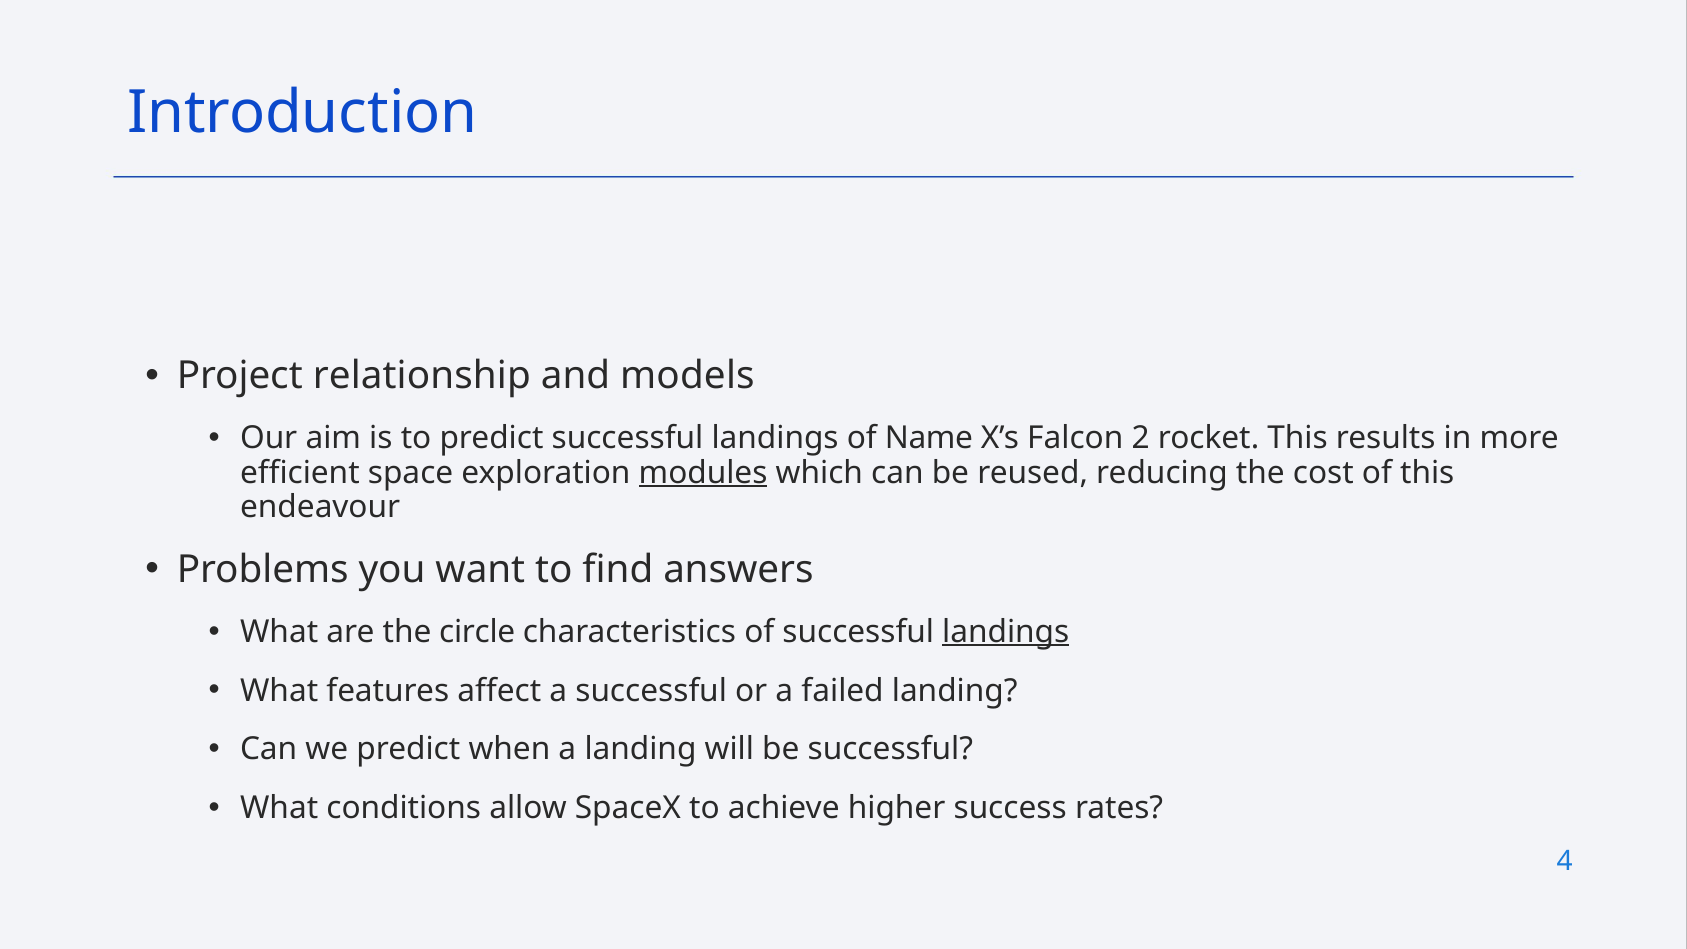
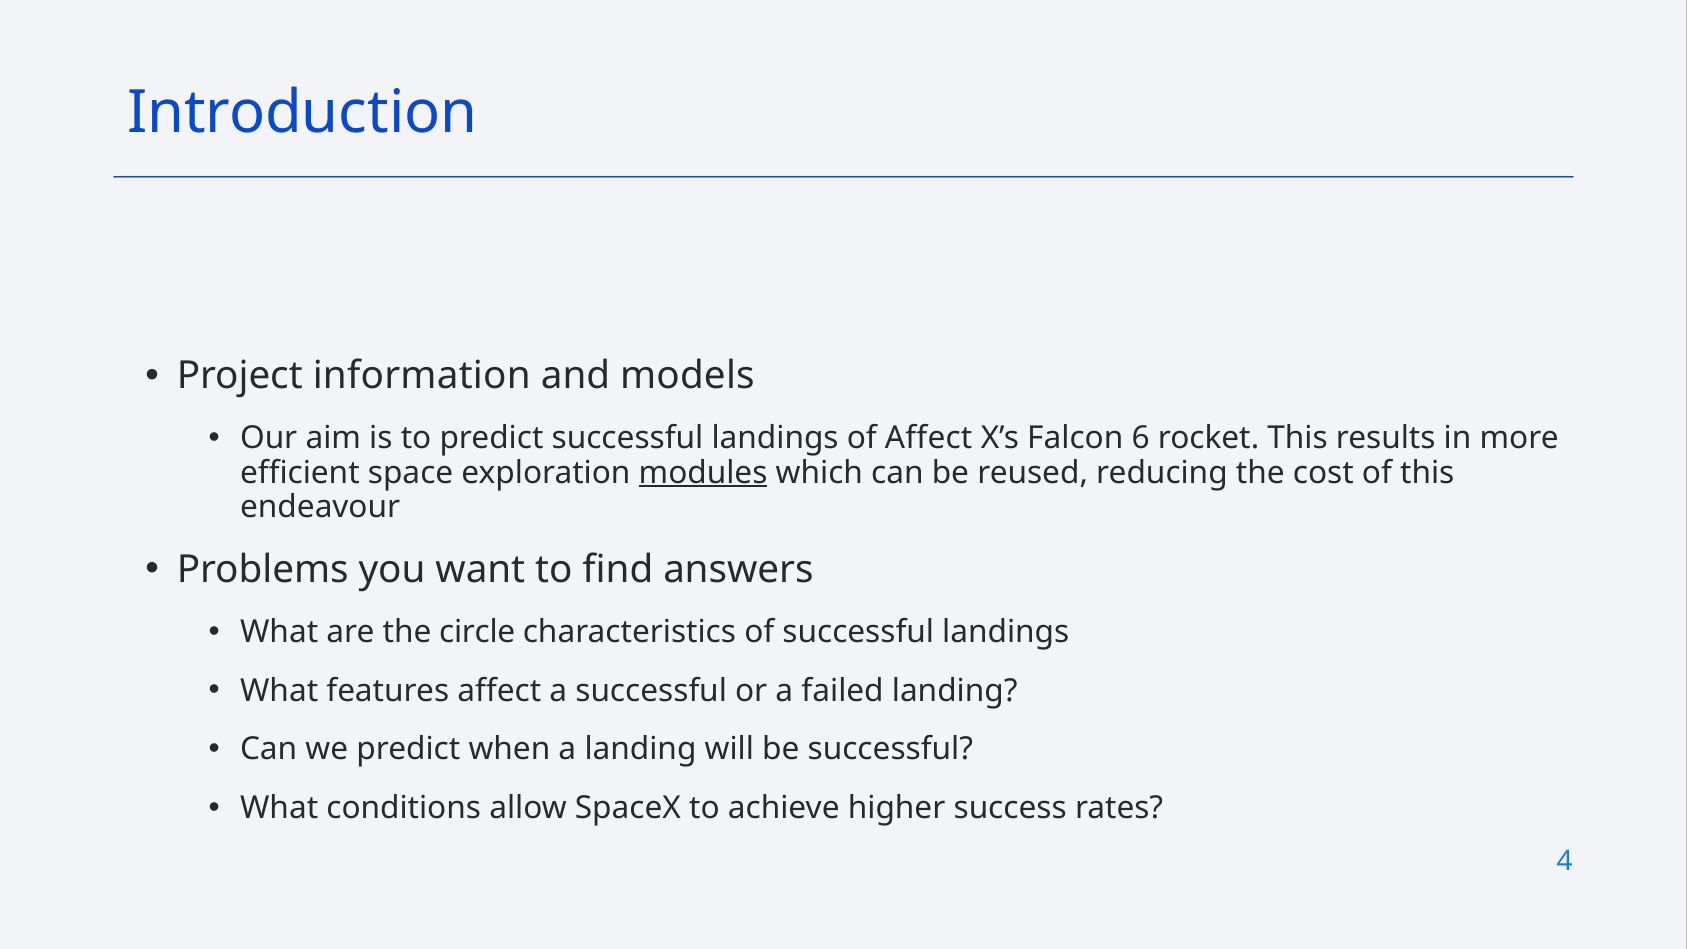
relationship: relationship -> information (422, 376)
of Name: Name -> Affect (929, 438)
2: 2 -> 6 (1141, 438)
landings underline: present -> none (1006, 632)
